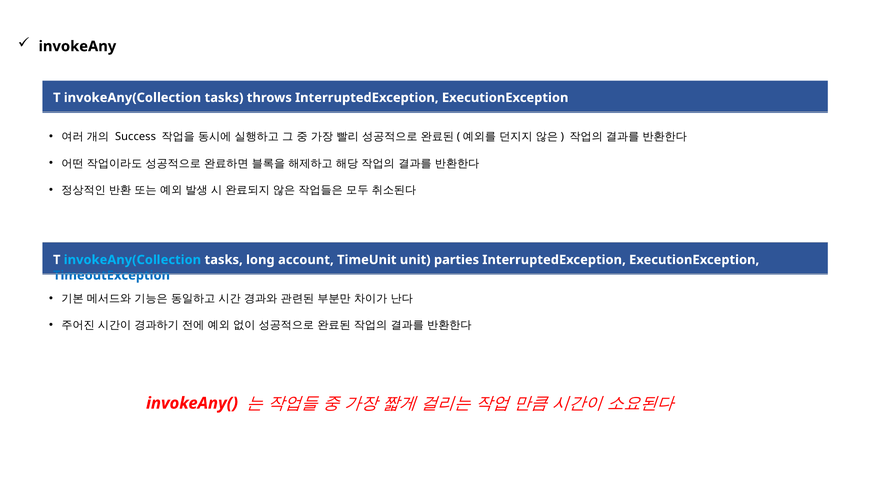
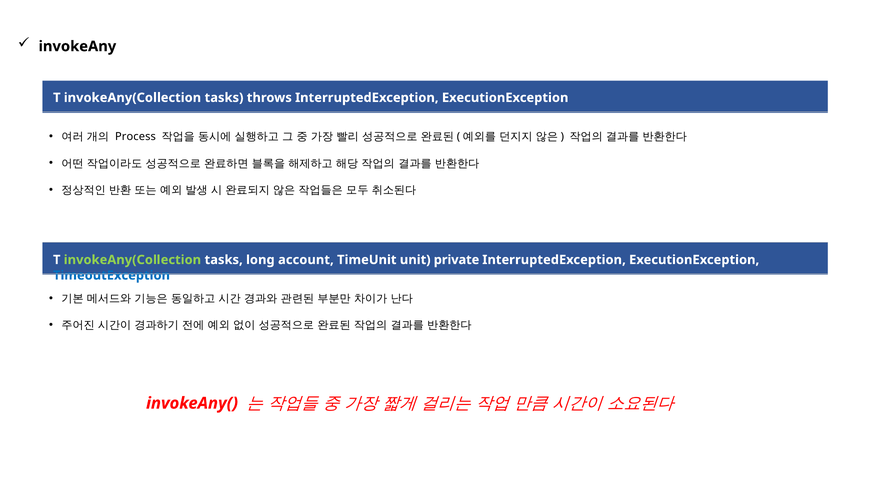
Success: Success -> Process (135, 137)
invokeAny(Collection colour: light blue -> light green (132, 260)
parties: parties -> private (457, 260)
